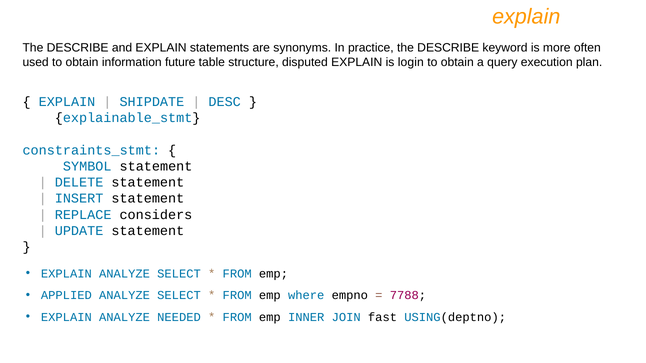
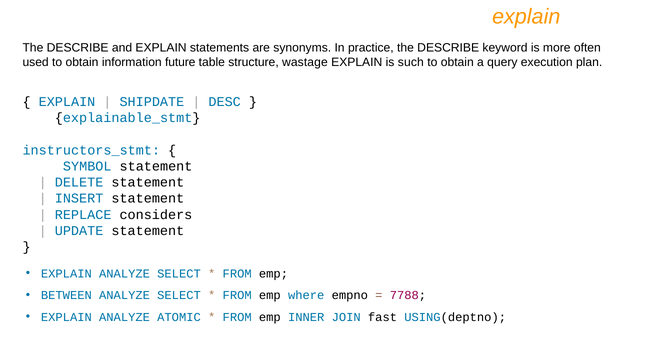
disputed: disputed -> wastage (305, 62)
login: login -> such (411, 62)
constraints_stmt: constraints_stmt -> instructors_stmt (91, 150)
APPLIED: APPLIED -> BETWEEN (66, 296)
NEEDED: NEEDED -> ATOMIC (179, 317)
